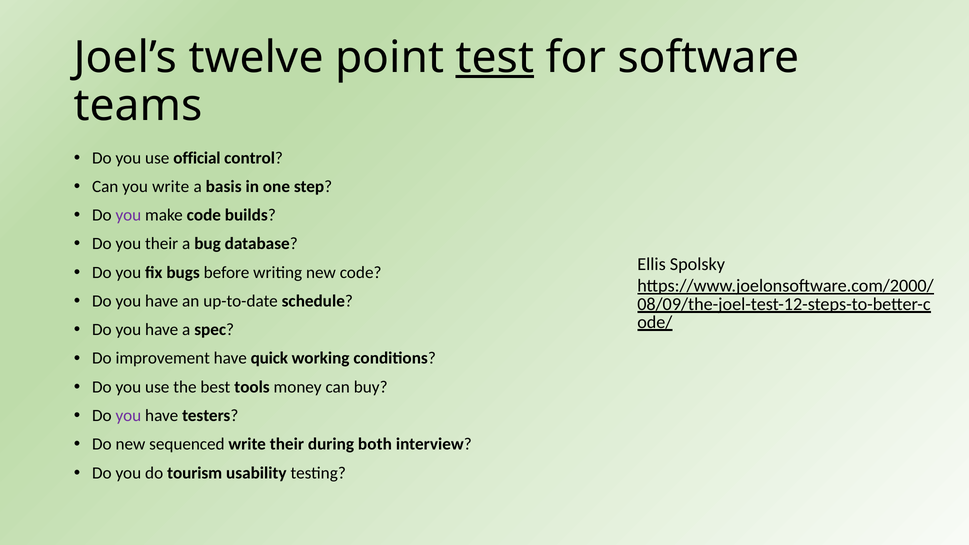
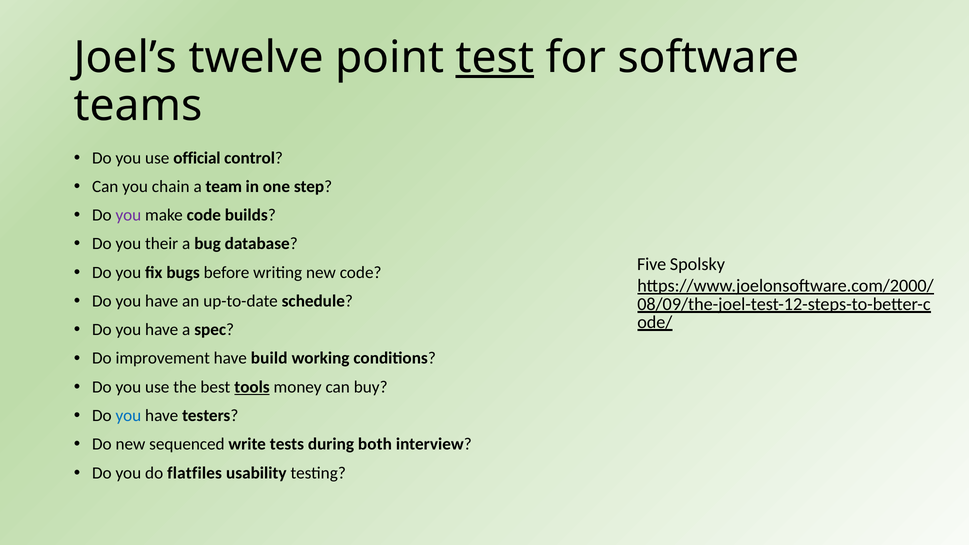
you write: write -> chain (171, 187)
basis: basis -> team (224, 187)
Ellis: Ellis -> Five (652, 264)
quick: quick -> build (269, 358)
tools underline: none -> present (252, 387)
you colour: purple -> blue (128, 416)
write their: their -> tests (287, 444)
tourism: tourism -> flatfiles (195, 473)
